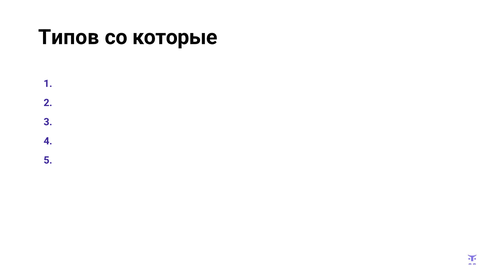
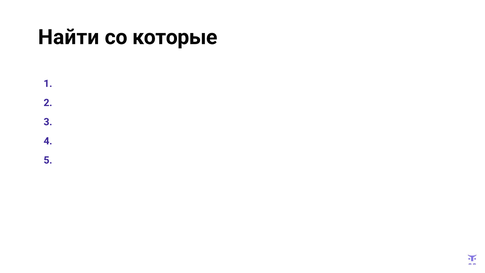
Типов: Типов -> Найти (69, 37)
